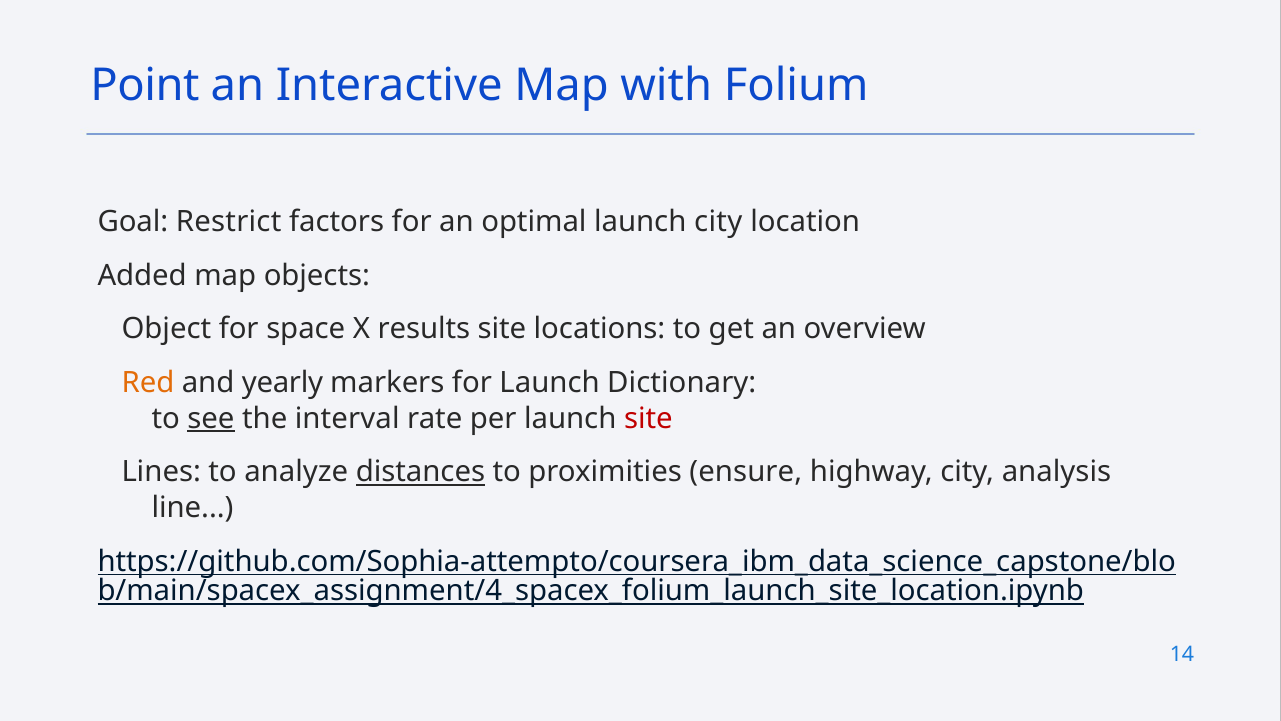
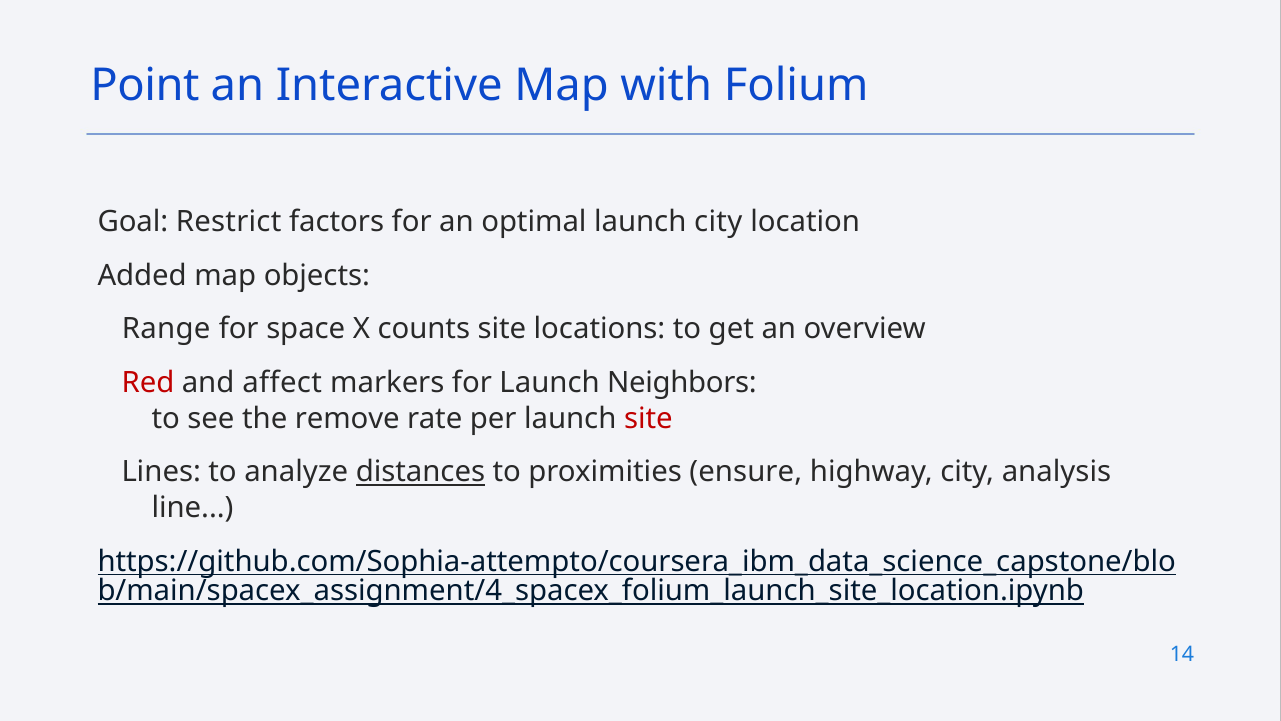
Object: Object -> Range (166, 329)
results: results -> counts (424, 329)
Red colour: orange -> red (148, 383)
yearly: yearly -> affect (282, 383)
Dictionary: Dictionary -> Neighbors (682, 383)
see underline: present -> none (211, 418)
interval: interval -> remove (347, 418)
